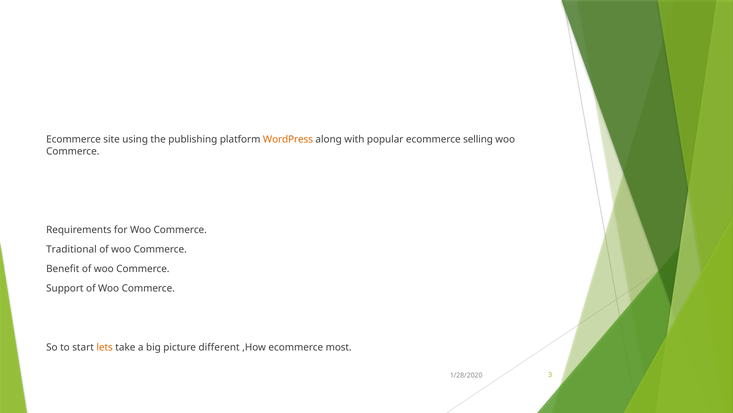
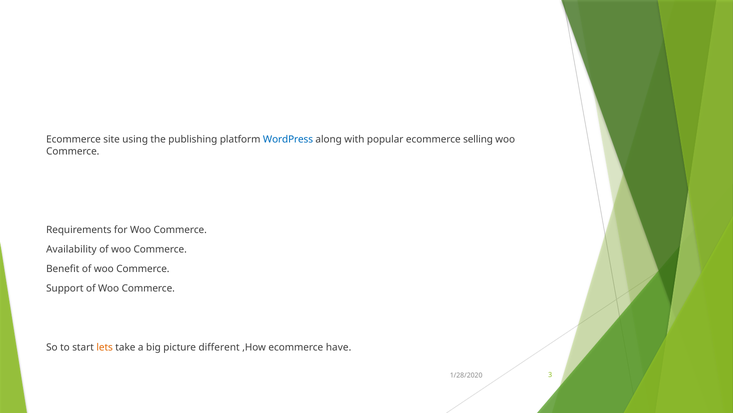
WordPress colour: orange -> blue (288, 139)
Traditional: Traditional -> Availability (71, 249)
most: most -> have (339, 347)
